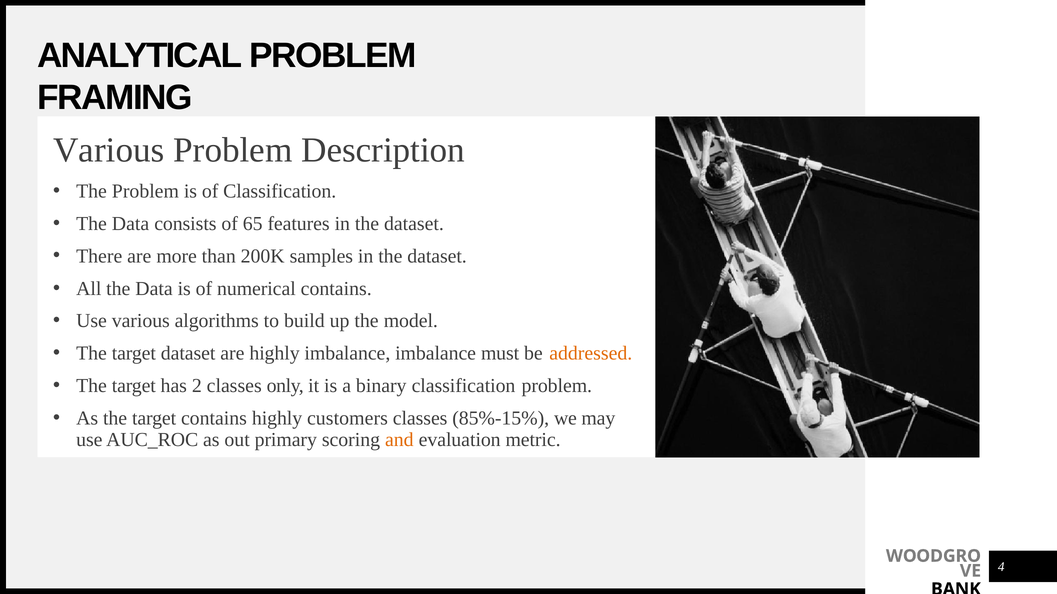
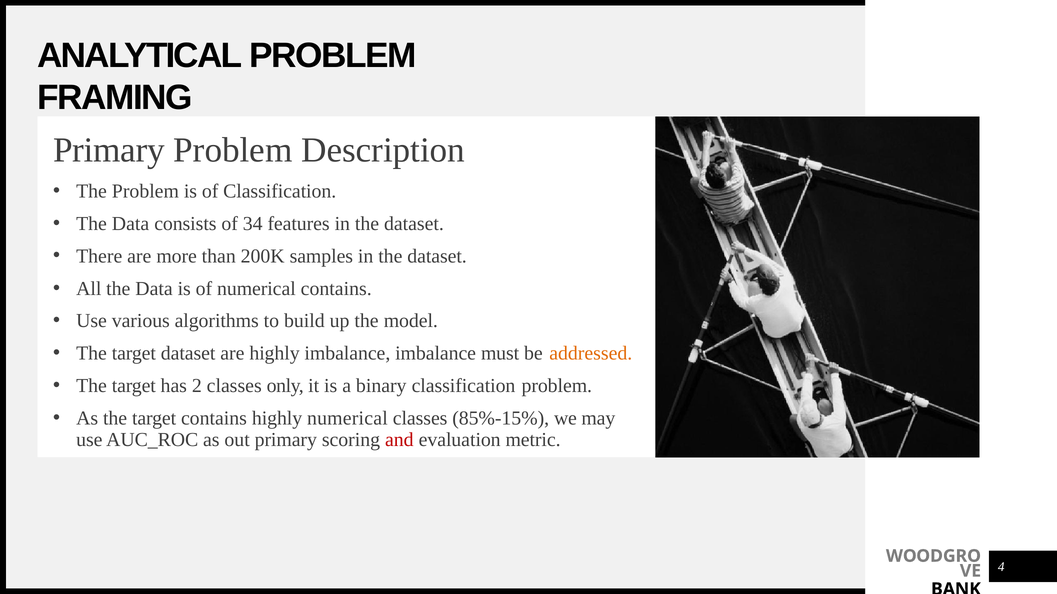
Various: Various -> Primary (109, 150)
65: 65 -> 34 (253, 224)
highly customers: customers -> numerical (347, 419)
and colour: orange -> red (399, 440)
